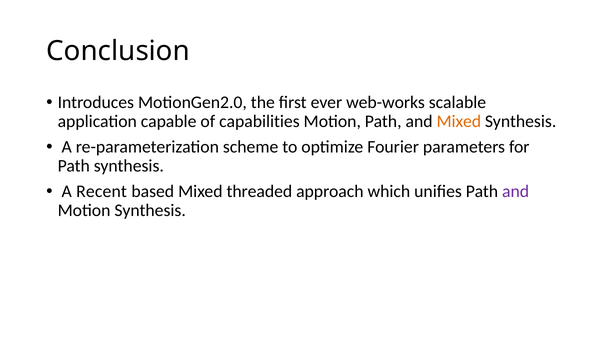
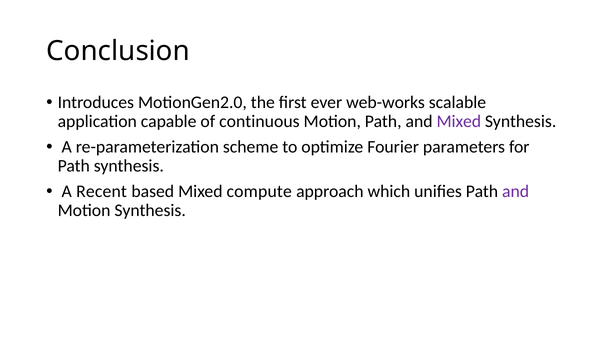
capabilities: capabilities -> continuous (259, 122)
Mixed colour: orange -> purple (459, 122)
threaded: threaded -> compute (259, 192)
